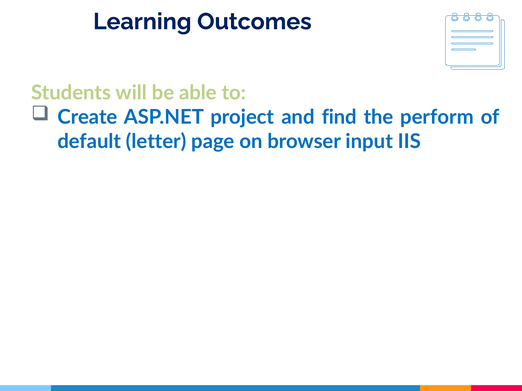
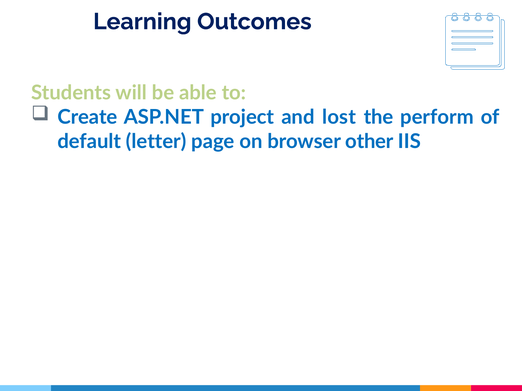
find: find -> lost (339, 117)
input: input -> other (369, 142)
